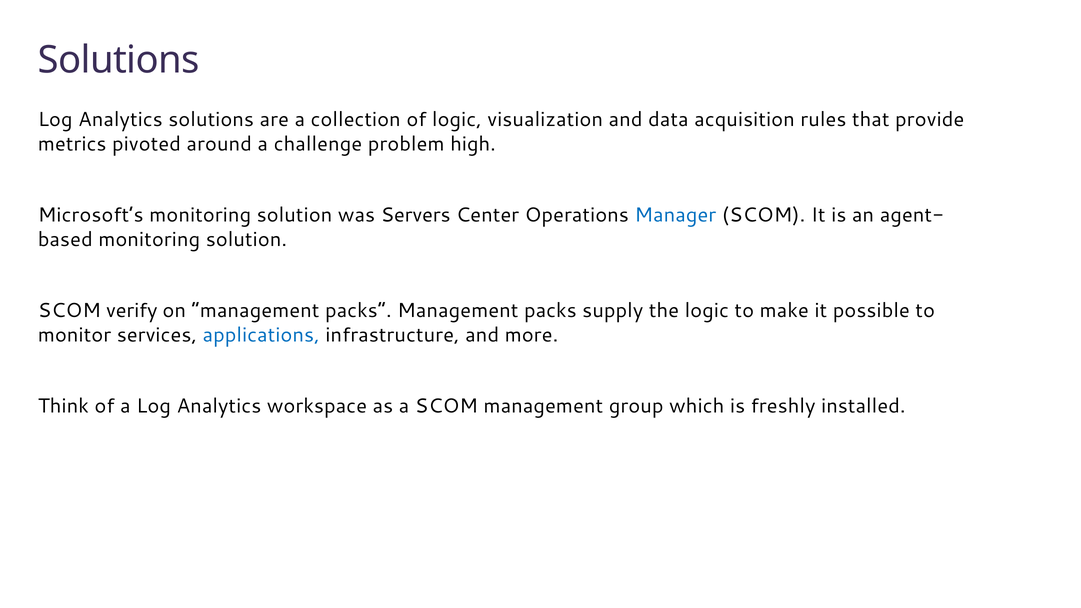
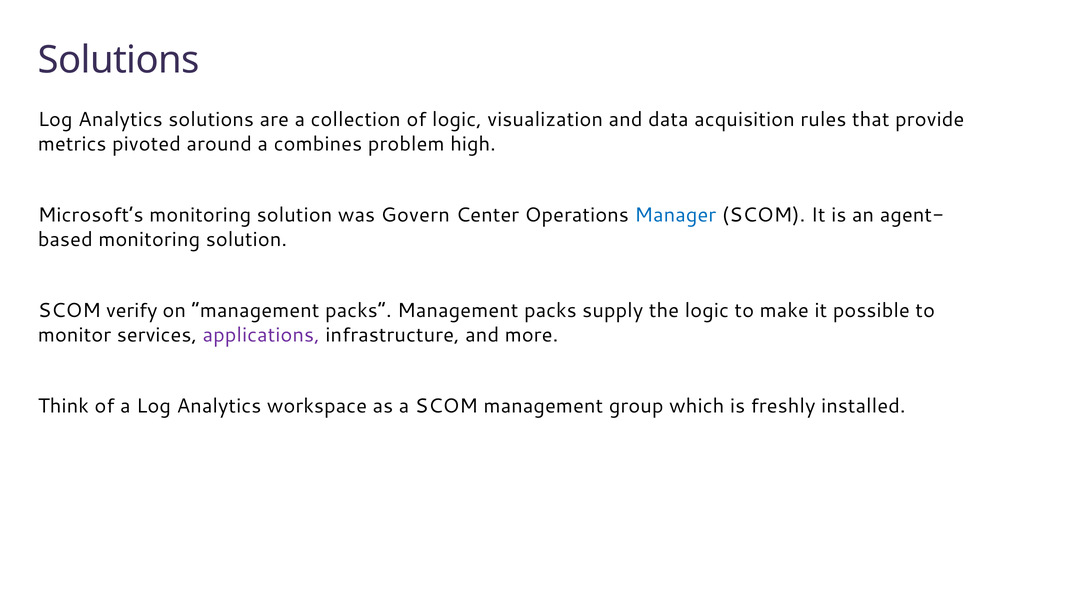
challenge: challenge -> combines (318, 144)
Servers: Servers -> Govern (415, 215)
applications colour: blue -> purple (261, 335)
